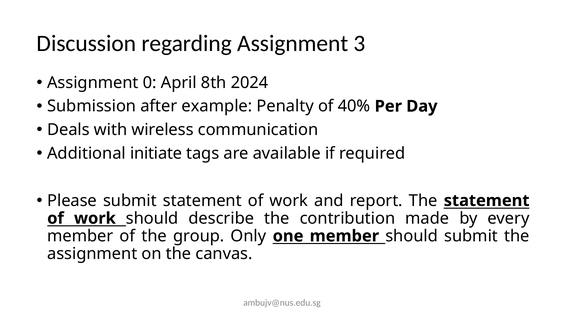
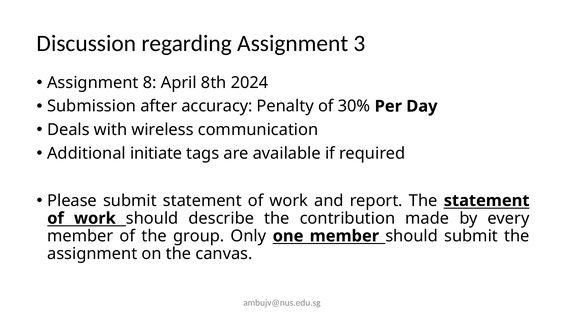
0: 0 -> 8 (150, 83)
example: example -> accuracy (217, 106)
40%: 40% -> 30% (354, 106)
